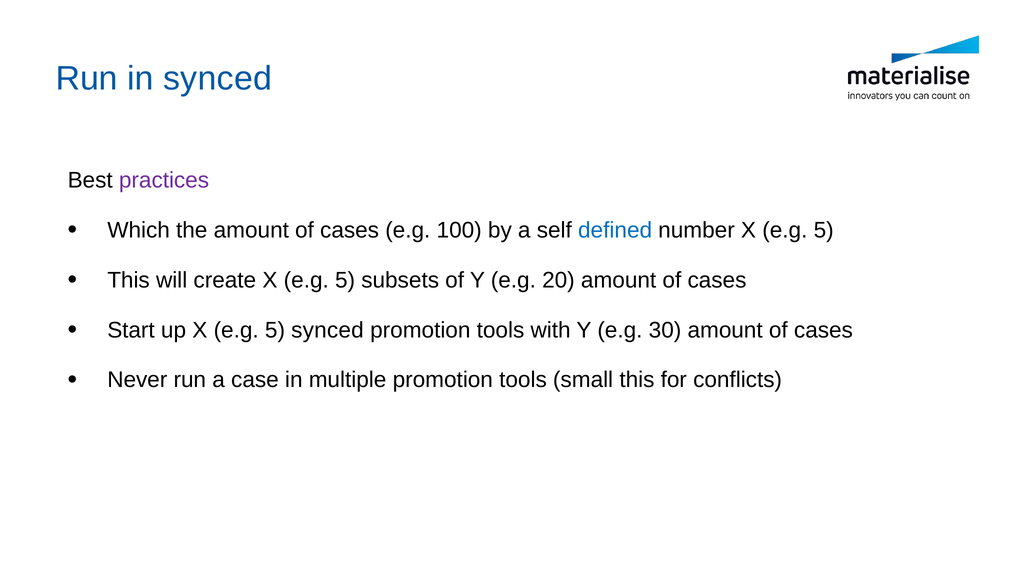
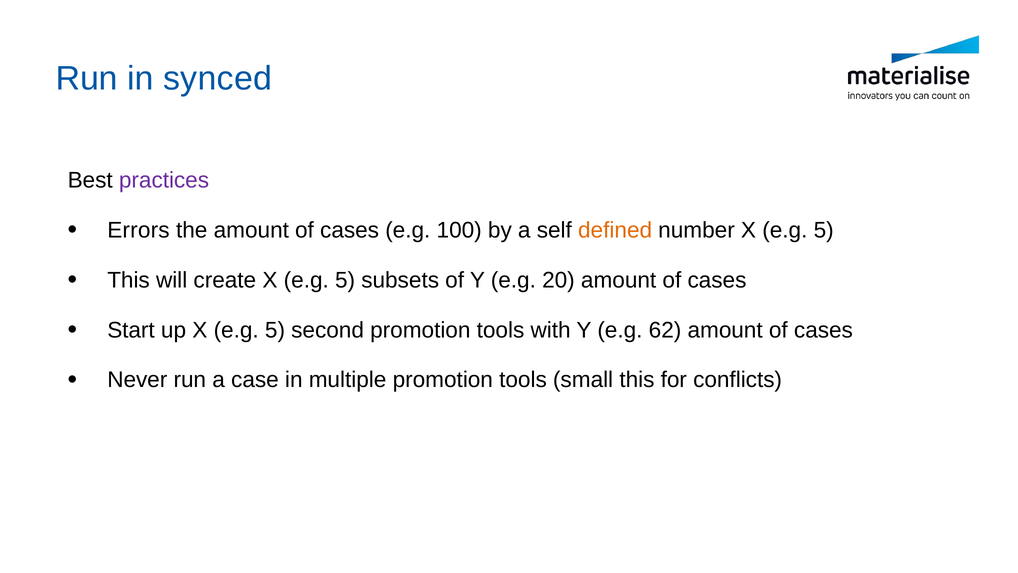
Which: Which -> Errors (138, 230)
defined colour: blue -> orange (615, 230)
5 synced: synced -> second (328, 330)
30: 30 -> 62 (665, 330)
